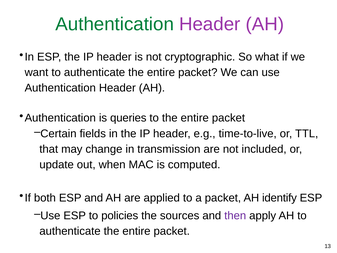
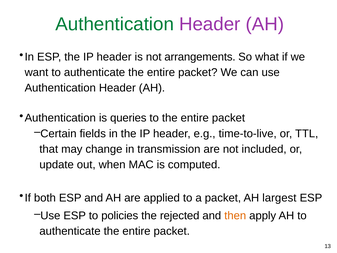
cryptographic: cryptographic -> arrangements (200, 57)
identify: identify -> largest (279, 198)
sources: sources -> rejected (180, 215)
then colour: purple -> orange (235, 215)
